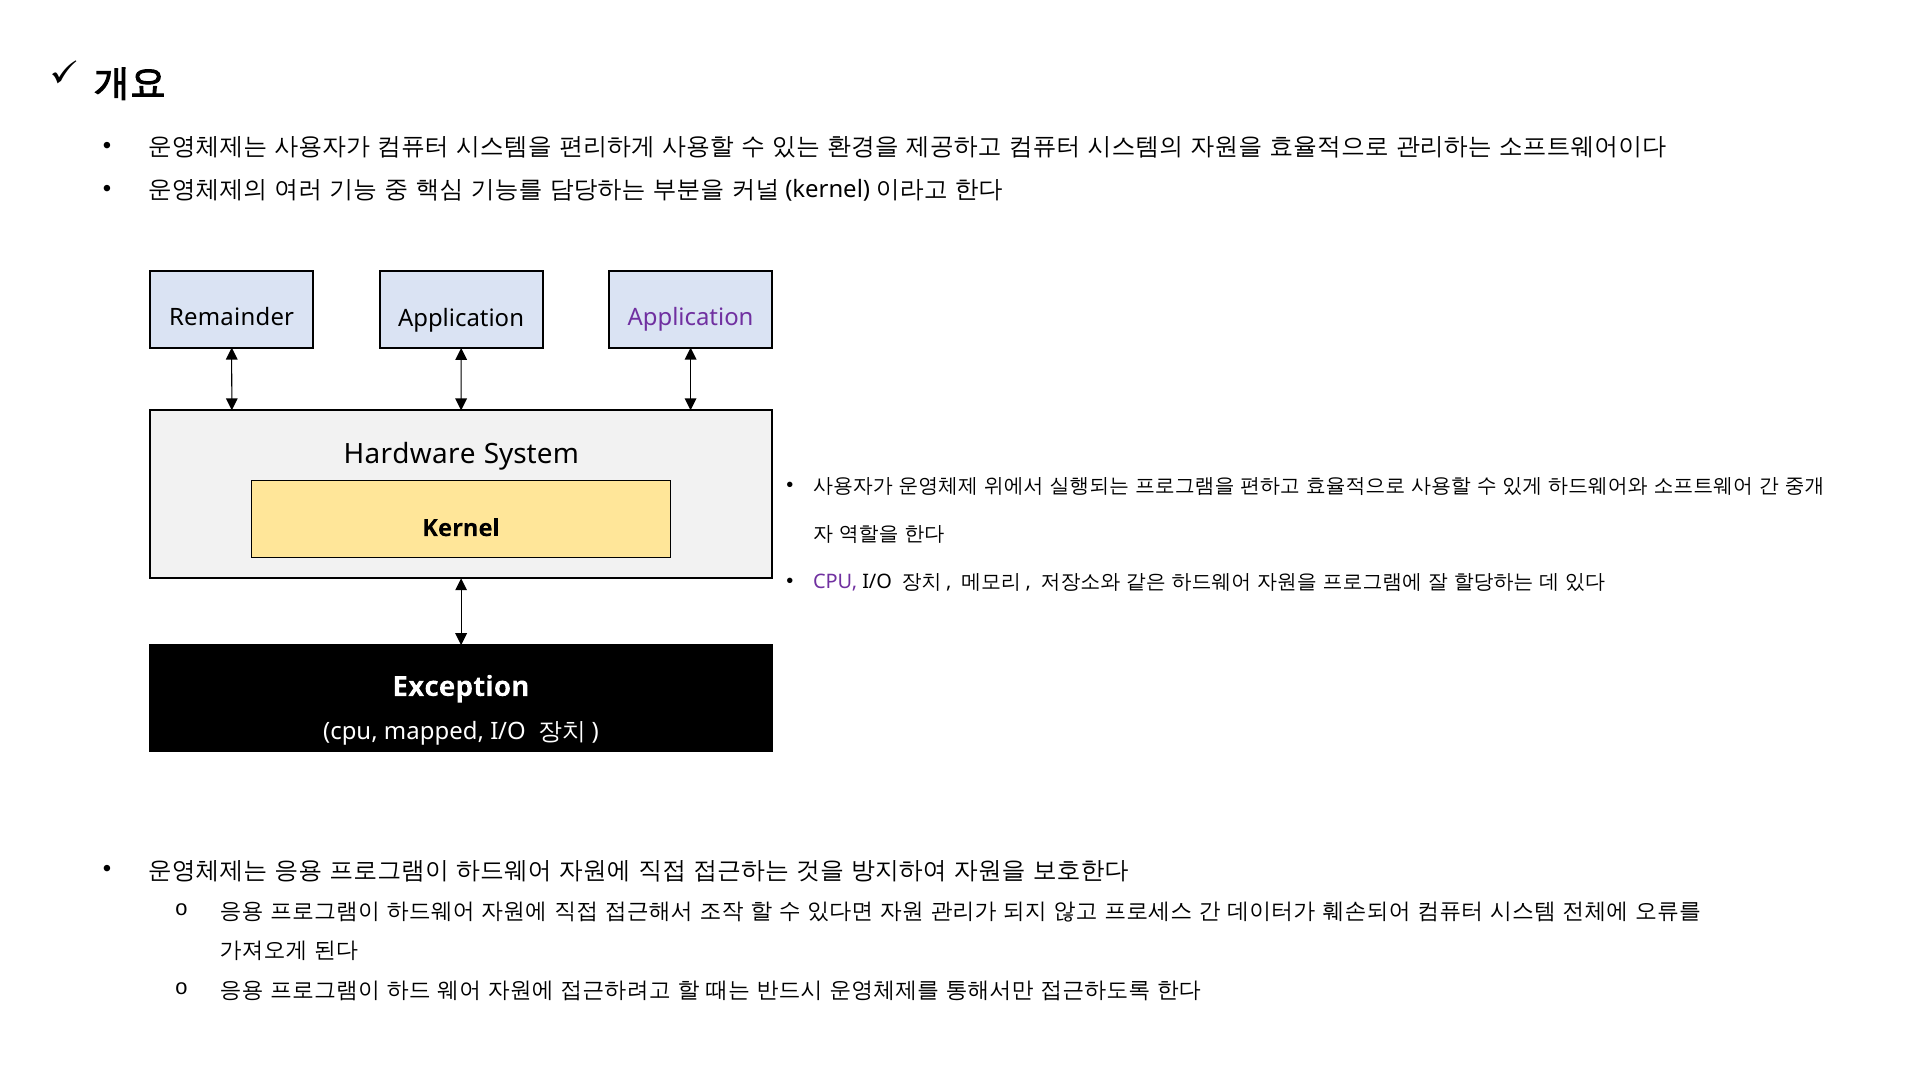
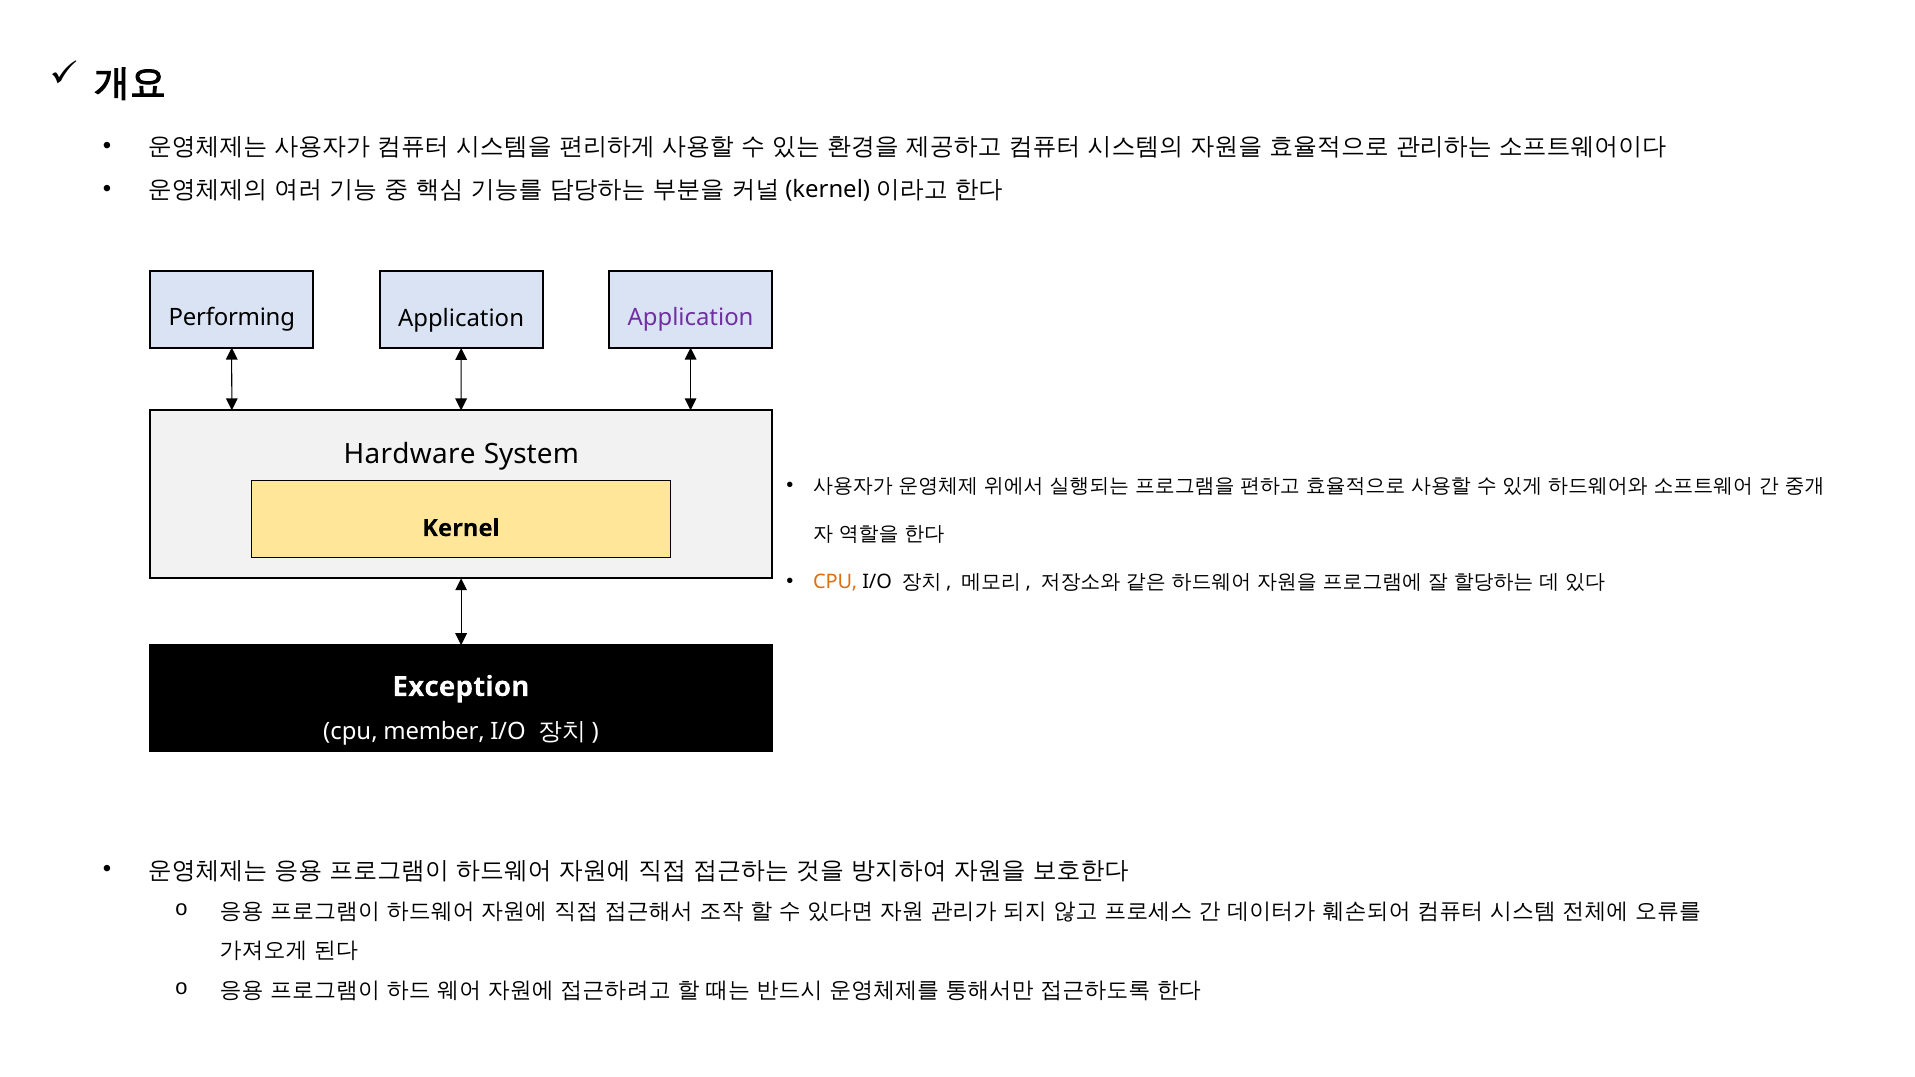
Remainder: Remainder -> Performing (232, 318)
CPU colour: purple -> orange (835, 582)
mapped: mapped -> member (434, 732)
